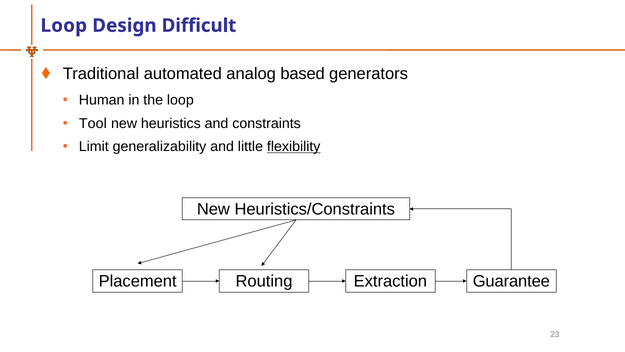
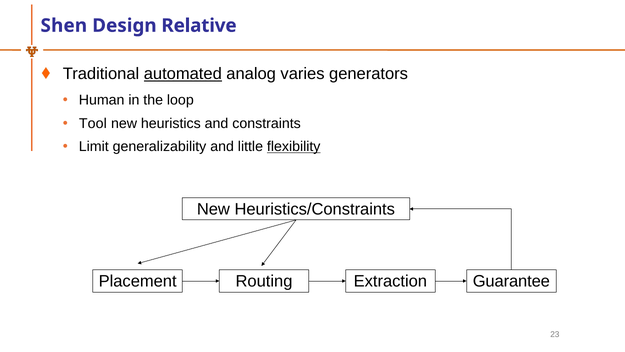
Loop: Loop -> Shen (64, 26)
Difficult: Difficult -> Relative (199, 26)
automated underline: none -> present (183, 74)
based: based -> varies (303, 74)
